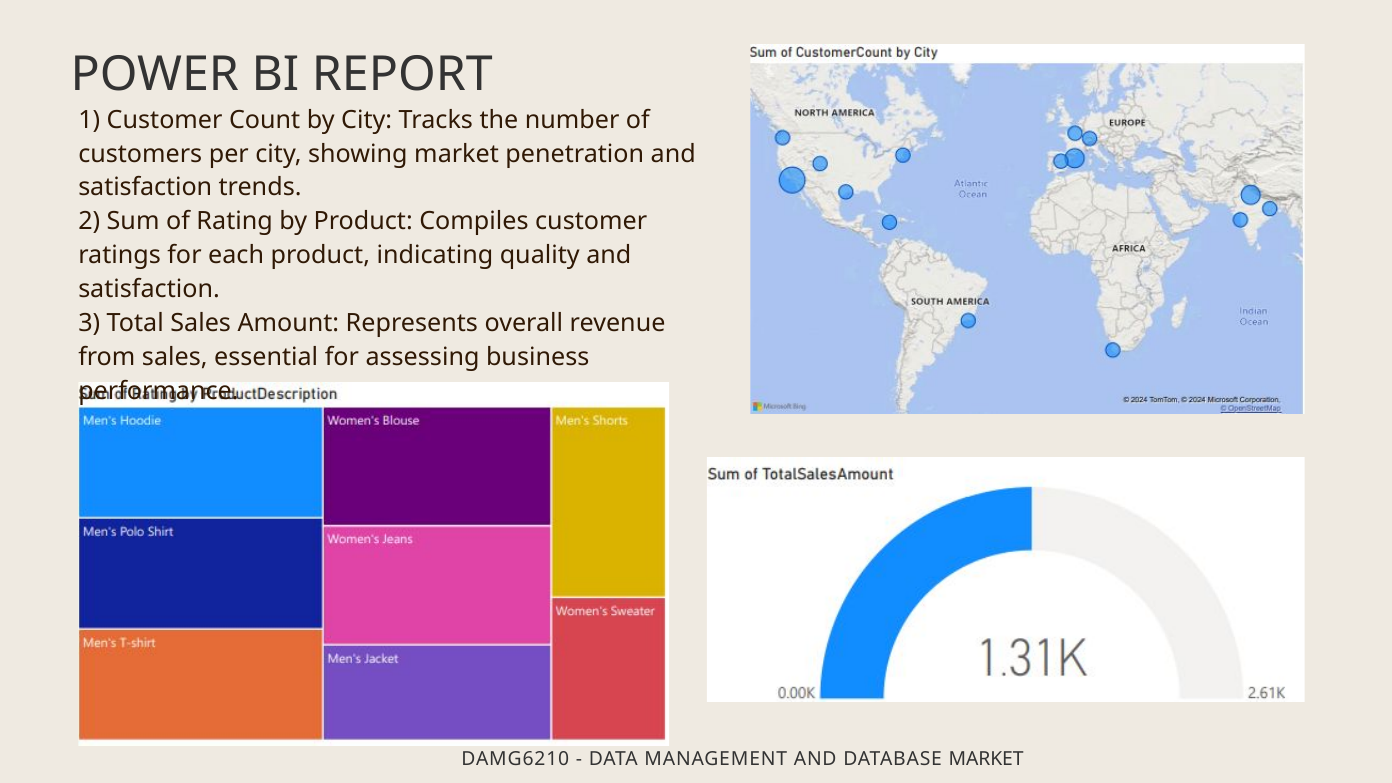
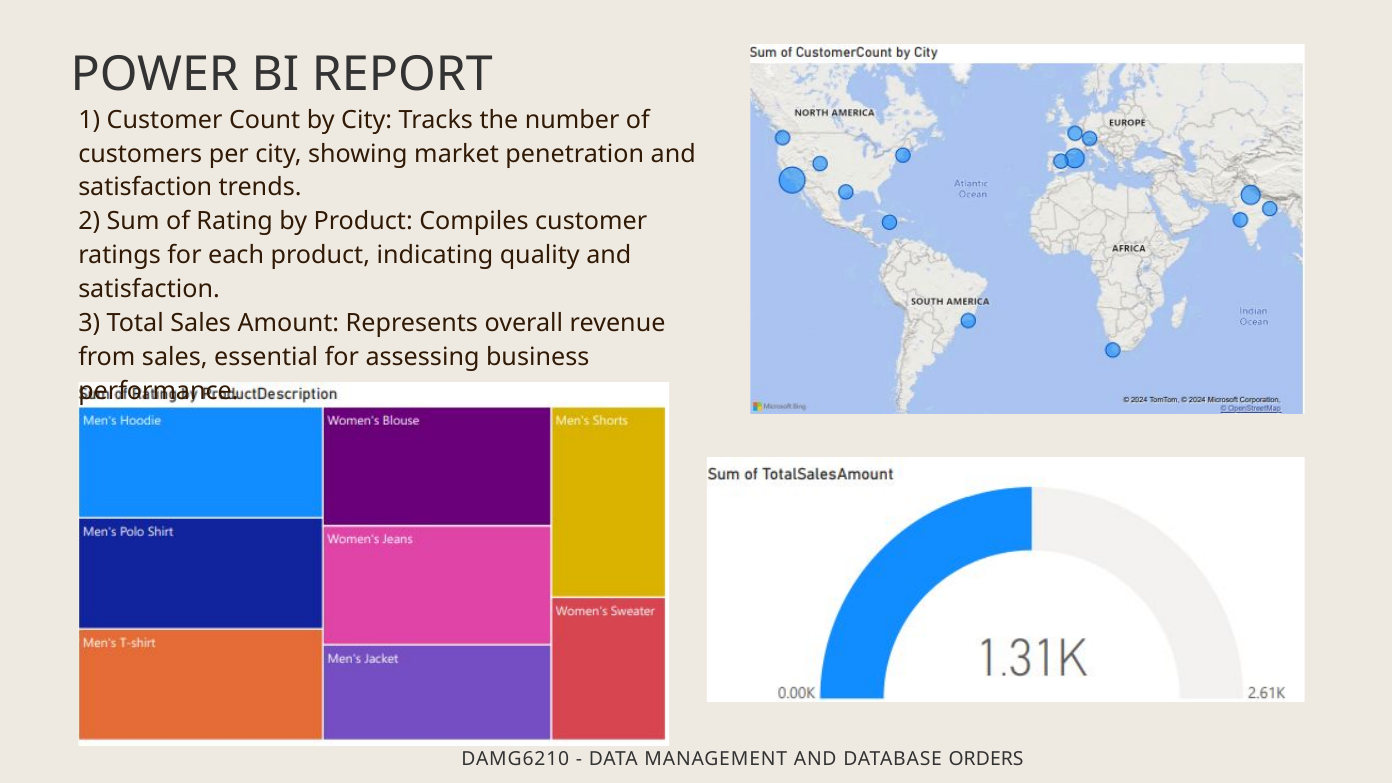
DATABASE MARKET: MARKET -> ORDERS (986, 759)
